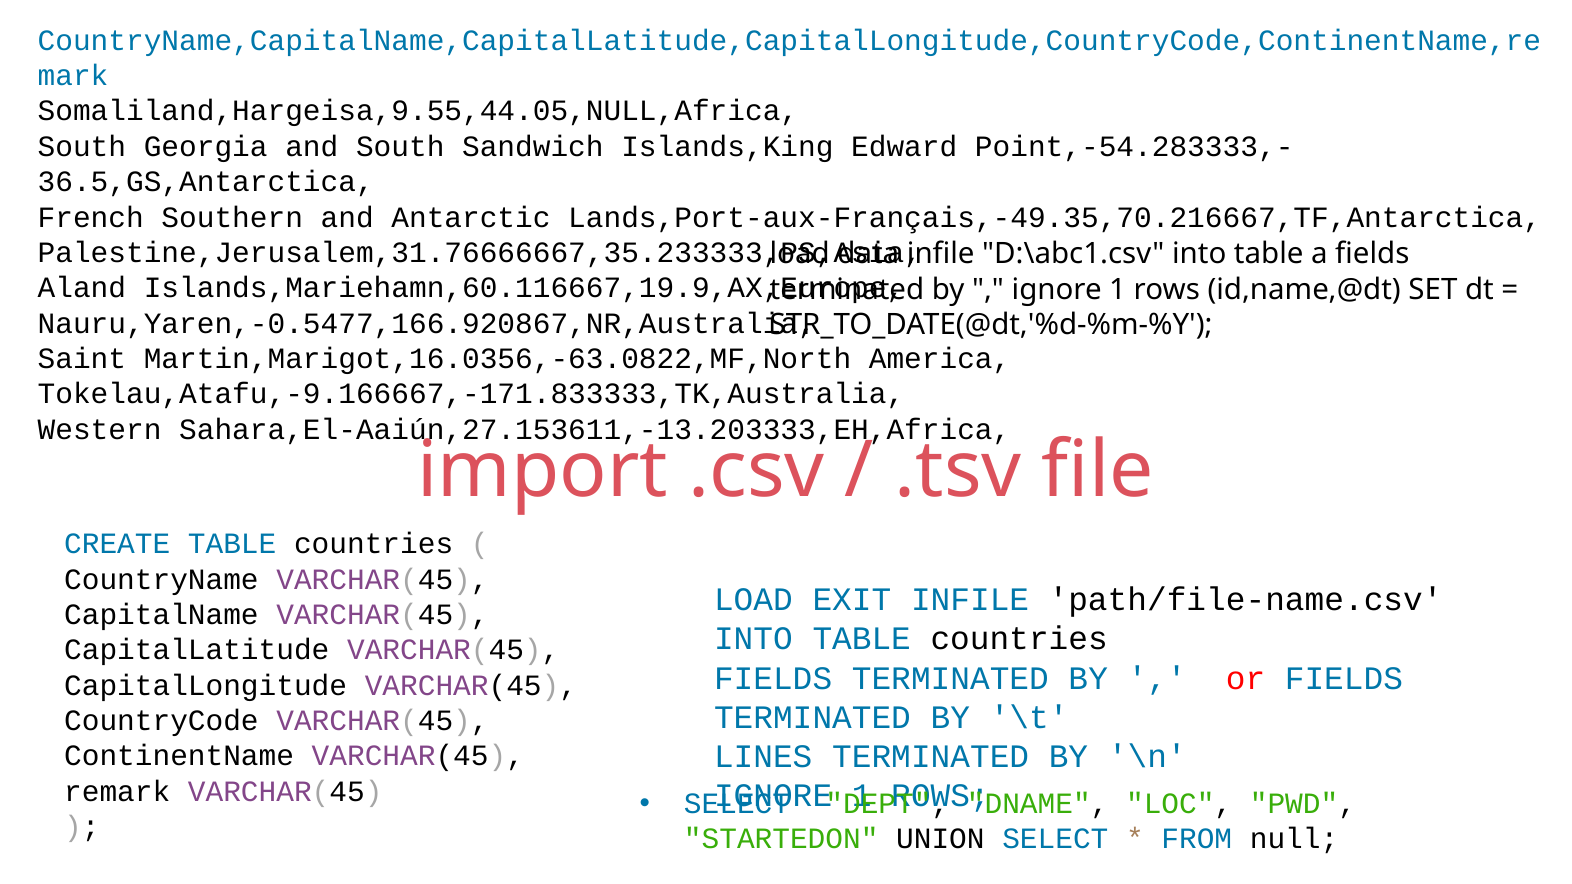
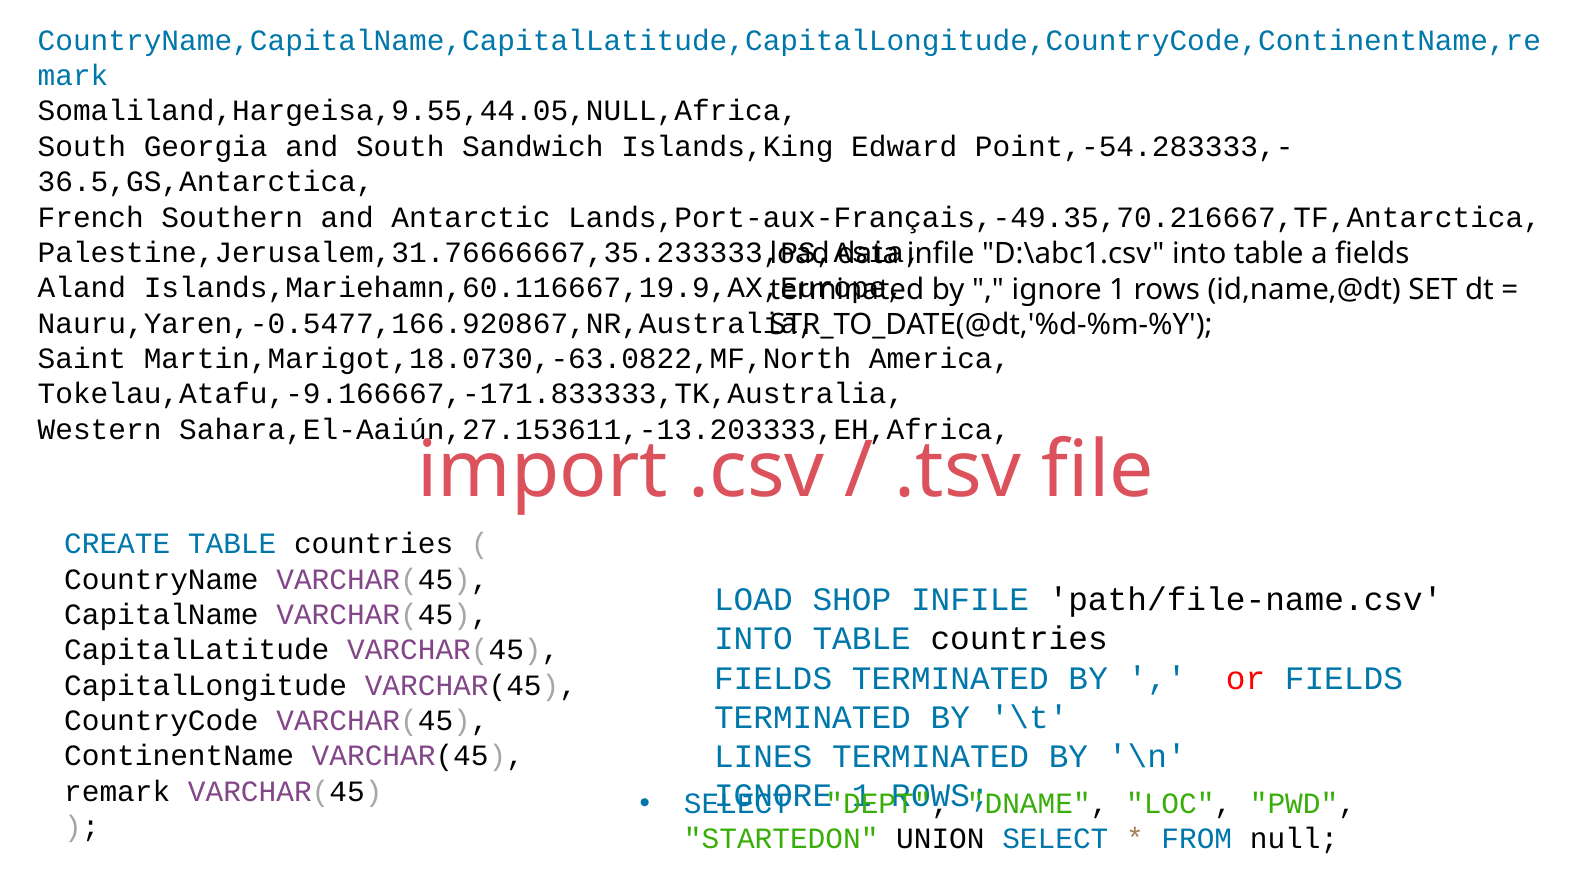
Martin,Marigot,16.0356,-63.0822,MF,North: Martin,Marigot,16.0356,-63.0822,MF,North -> Martin,Marigot,18.0730,-63.0822,MF,North (497, 359)
EXIT: EXIT -> SHOP (852, 600)
